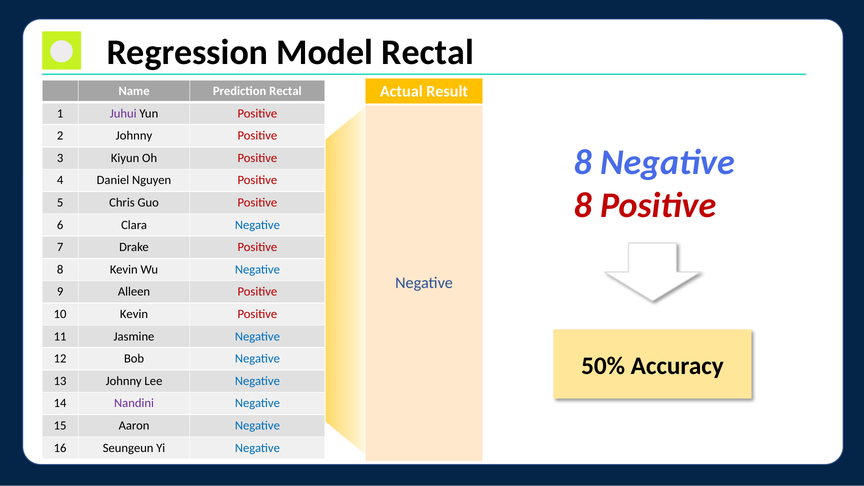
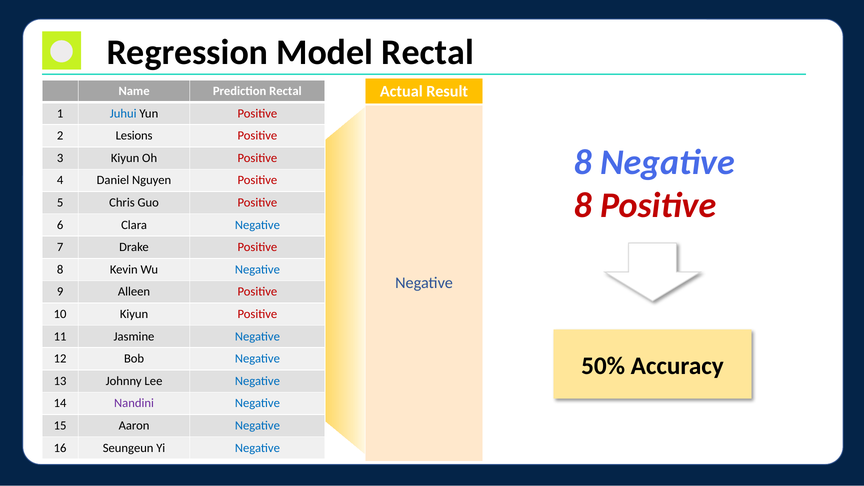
Juhui colour: purple -> blue (123, 113)
2 Johnny: Johnny -> Lesions (134, 136)
10 Kevin: Kevin -> Kiyun (134, 314)
